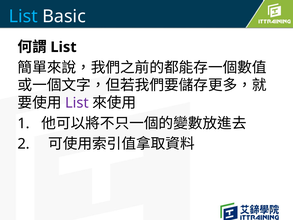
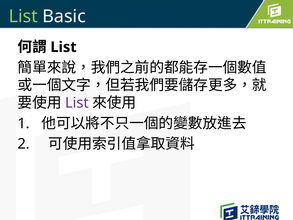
List colour: light blue -> light green (23, 16)
